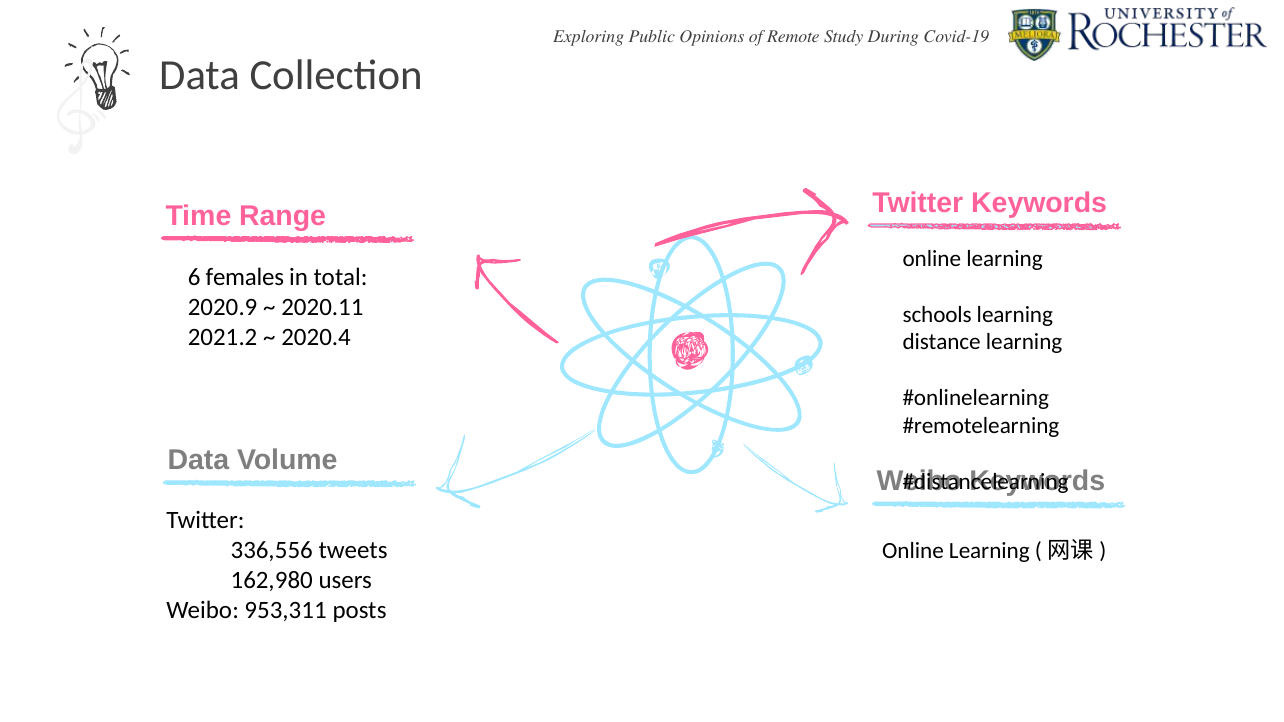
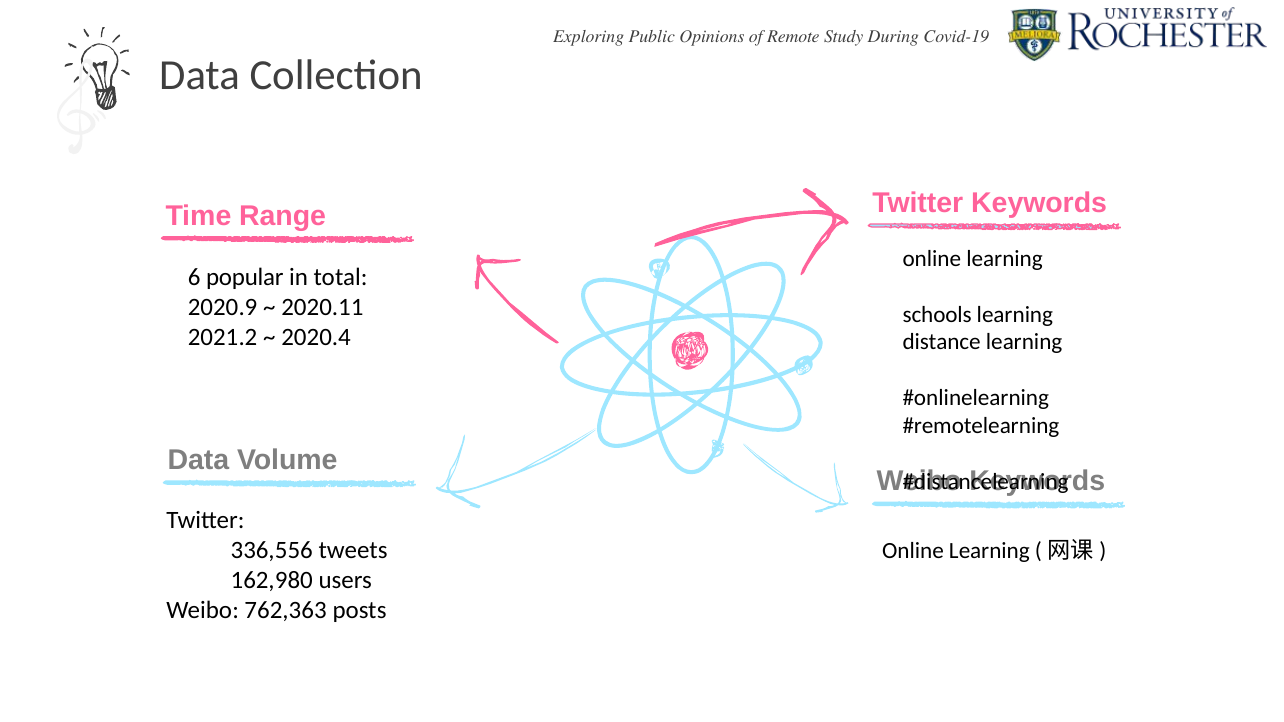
females: females -> popular (245, 278)
953,311: 953,311 -> 762,363 (286, 610)
